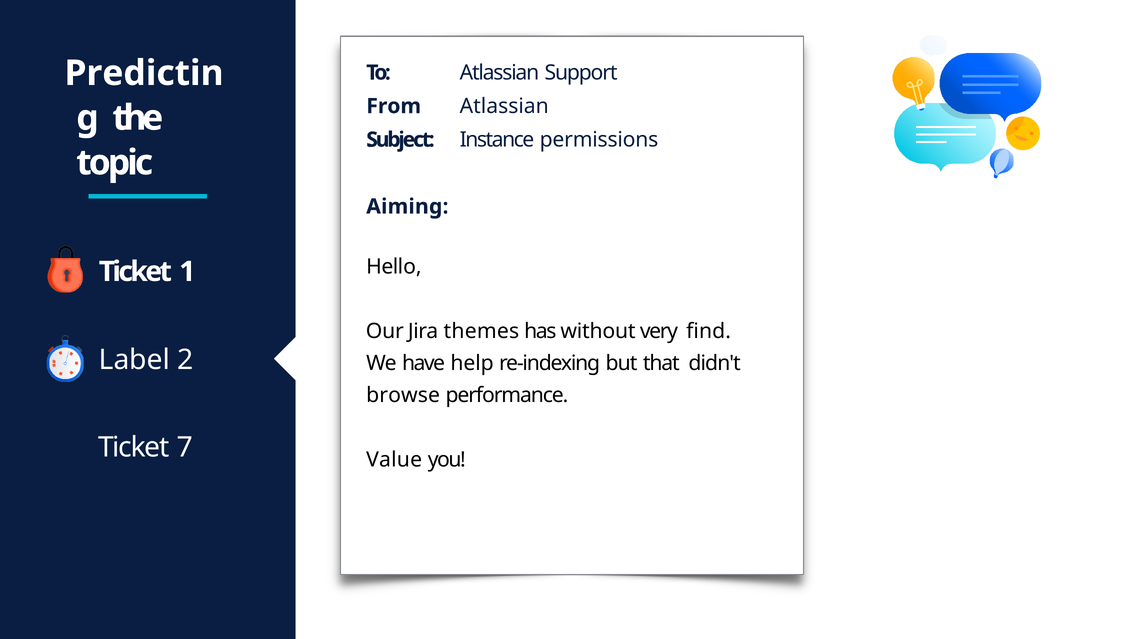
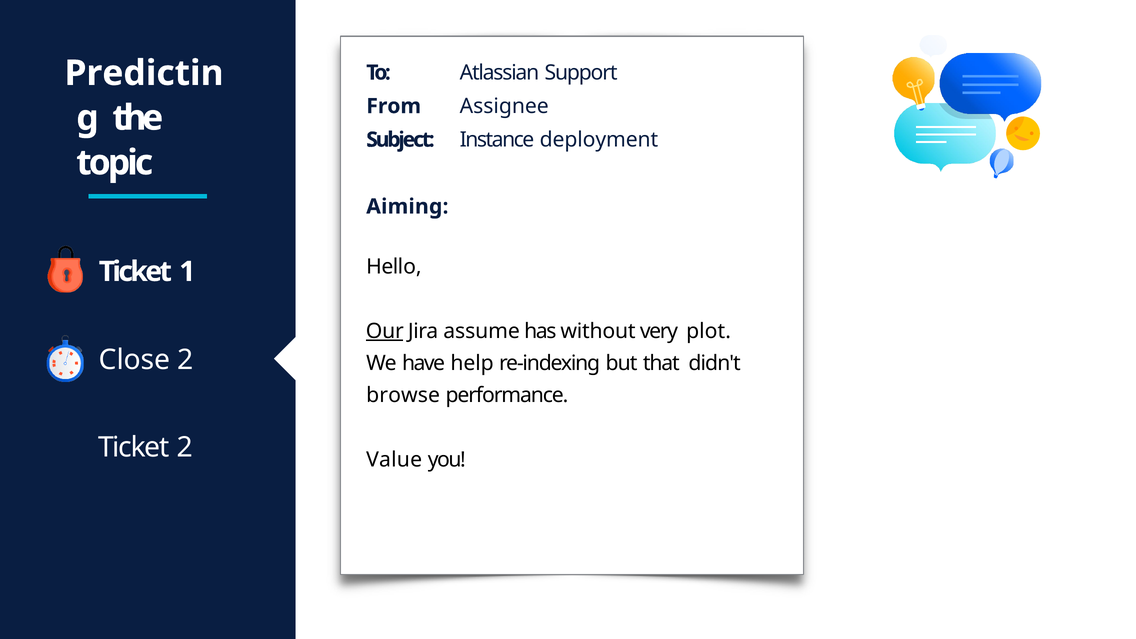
Atlassian: Atlassian -> Assignee (504, 106)
permissions: permissions -> deployment (599, 140)
Our underline: none -> present (385, 331)
themes: themes -> assume (482, 331)
find: find -> plot (709, 331)
Label: Label -> Close (134, 360)
Ticket 7: 7 -> 2 (185, 447)
